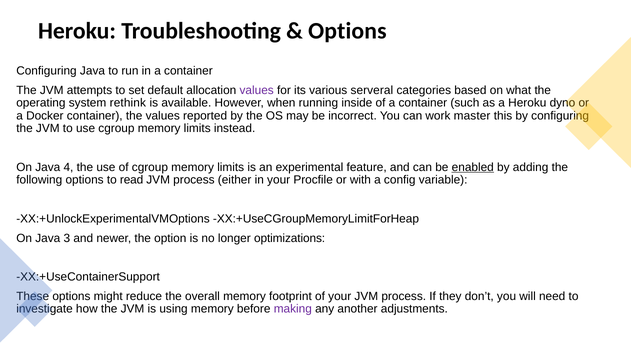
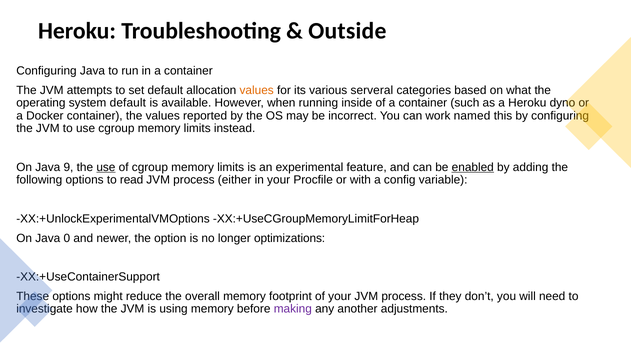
Options: Options -> Outside (347, 31)
values colour: purple -> orange (257, 90)
system rethink: rethink -> default (128, 103)
master: master -> named (472, 116)
4: 4 -> 9 (68, 167)
use underline: none -> present (106, 167)
3: 3 -> 0 (67, 238)
